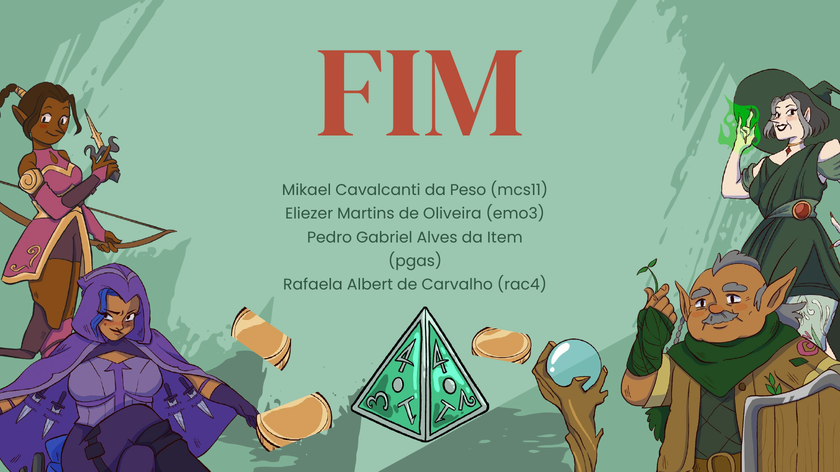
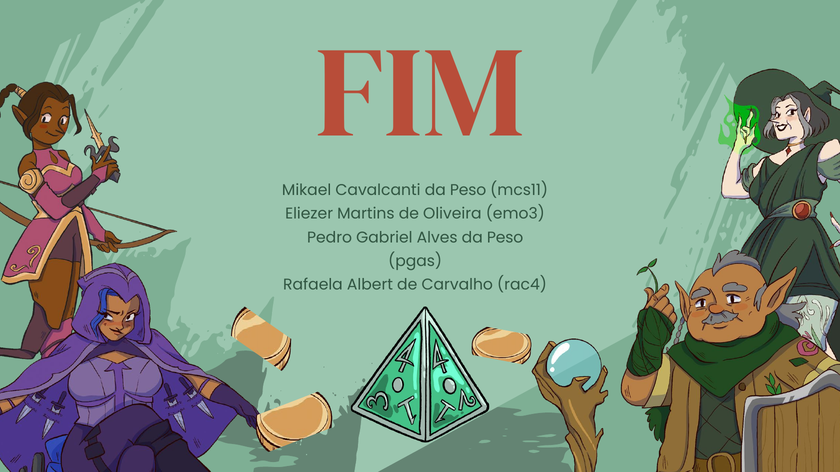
Alves da Item: Item -> Peso (505, 238)
